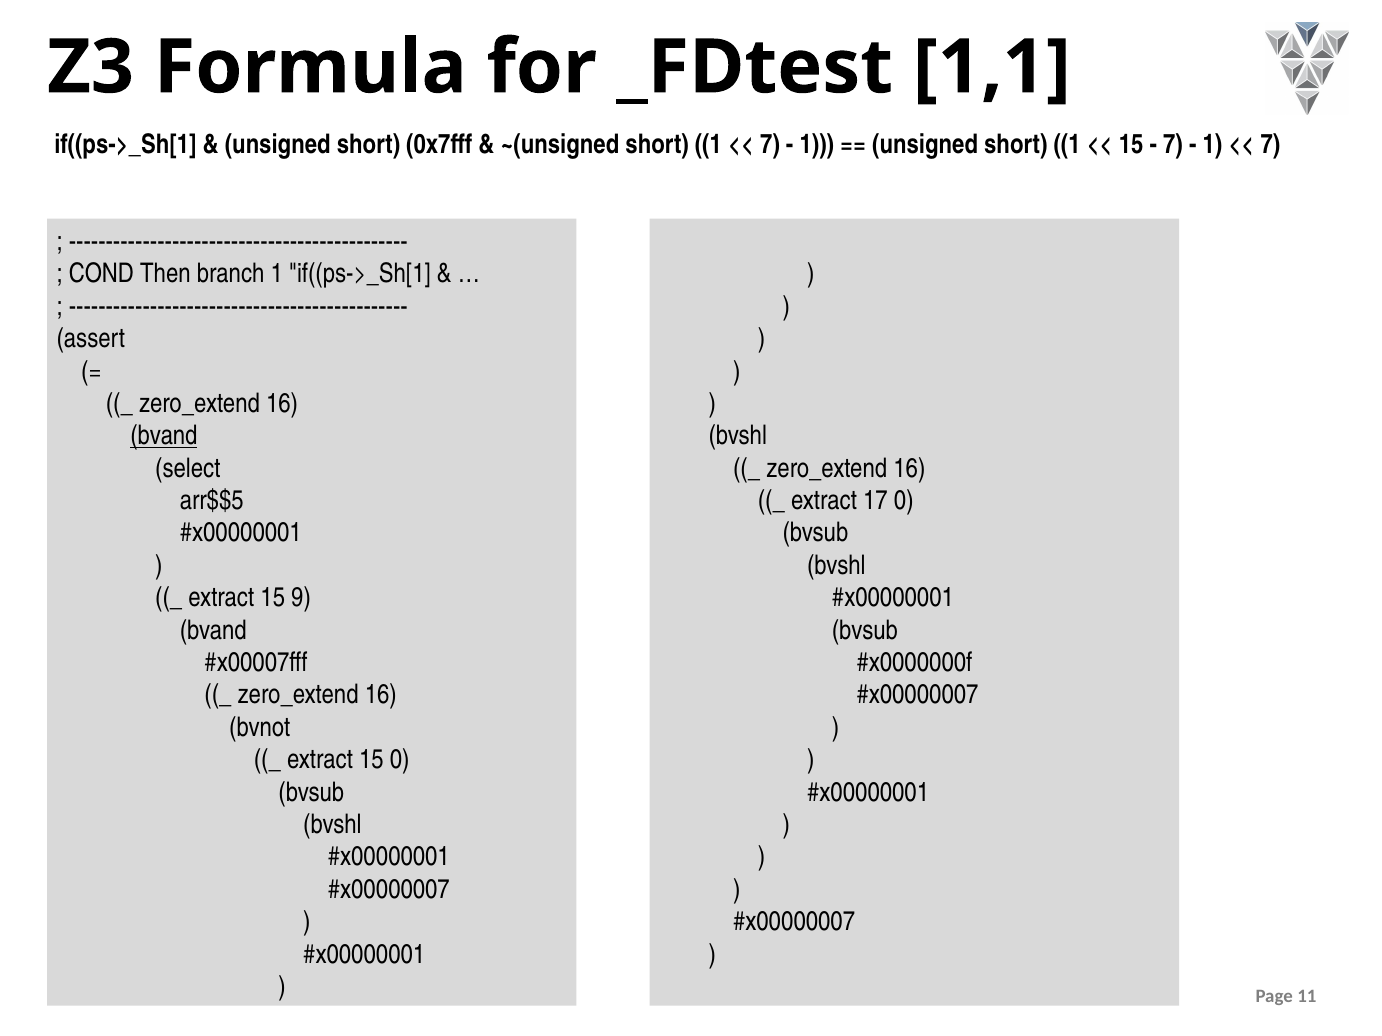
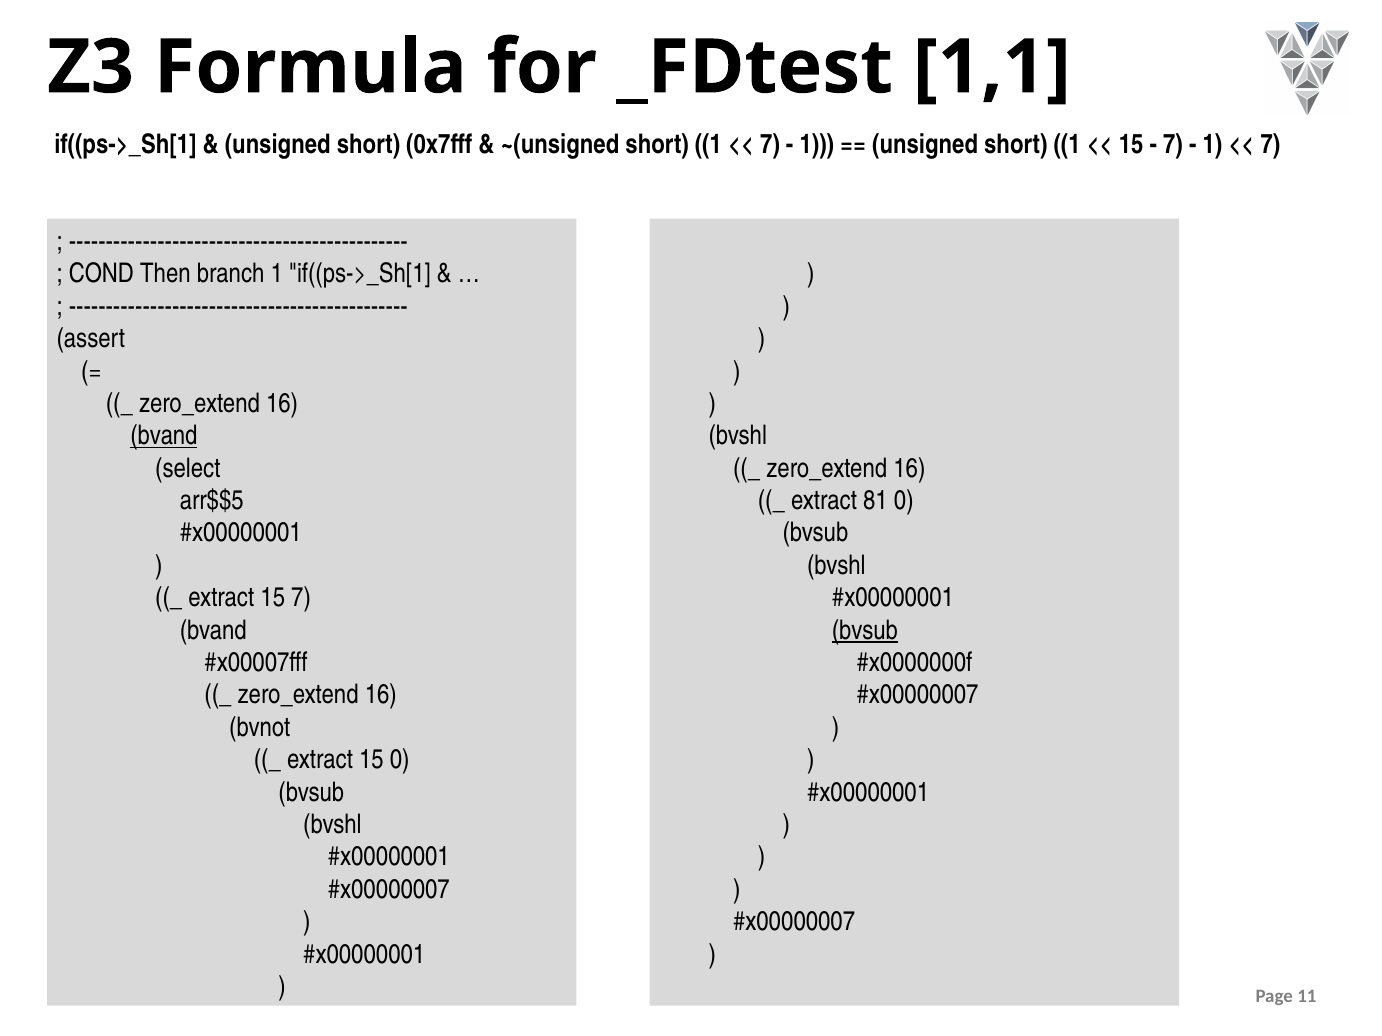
17: 17 -> 81 (875, 501)
15 9: 9 -> 7 (301, 598)
bvsub underline: none -> present (865, 631)
